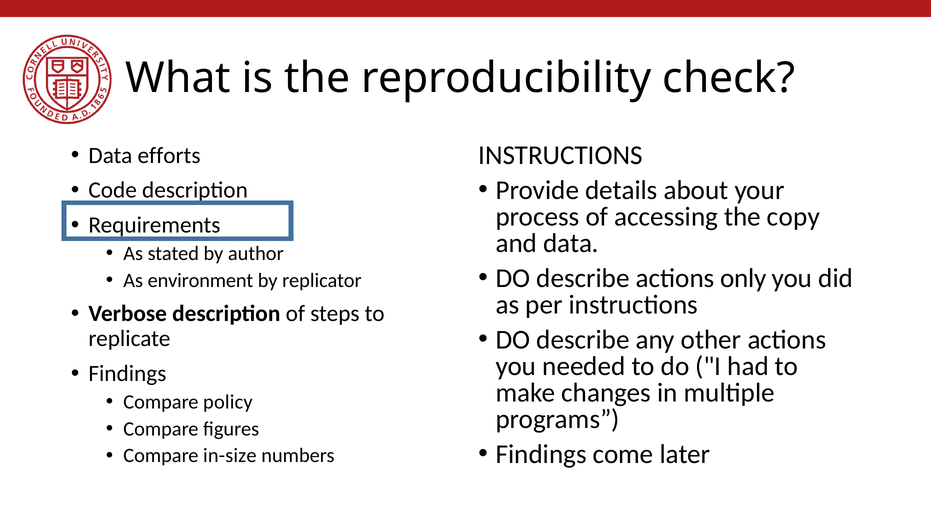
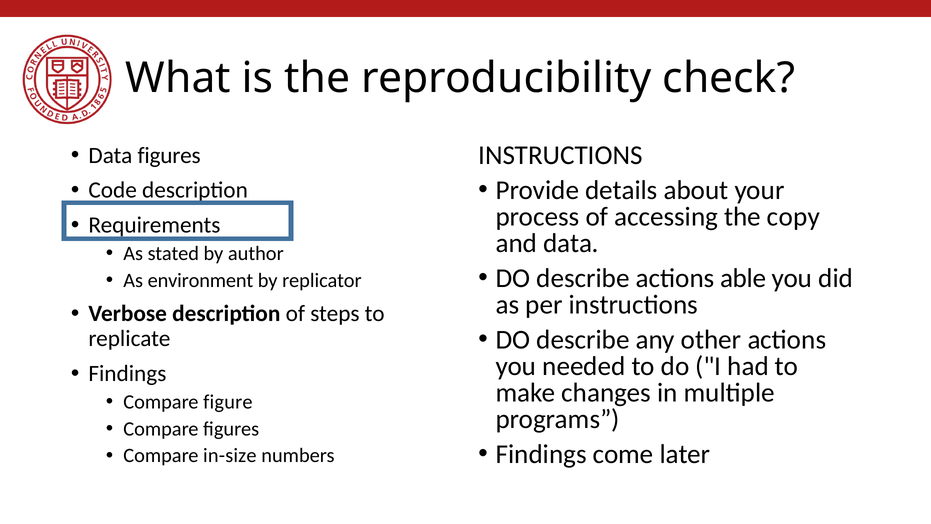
Data efforts: efforts -> figures (169, 155)
only: only -> able (743, 278)
policy: policy -> figure (228, 402)
